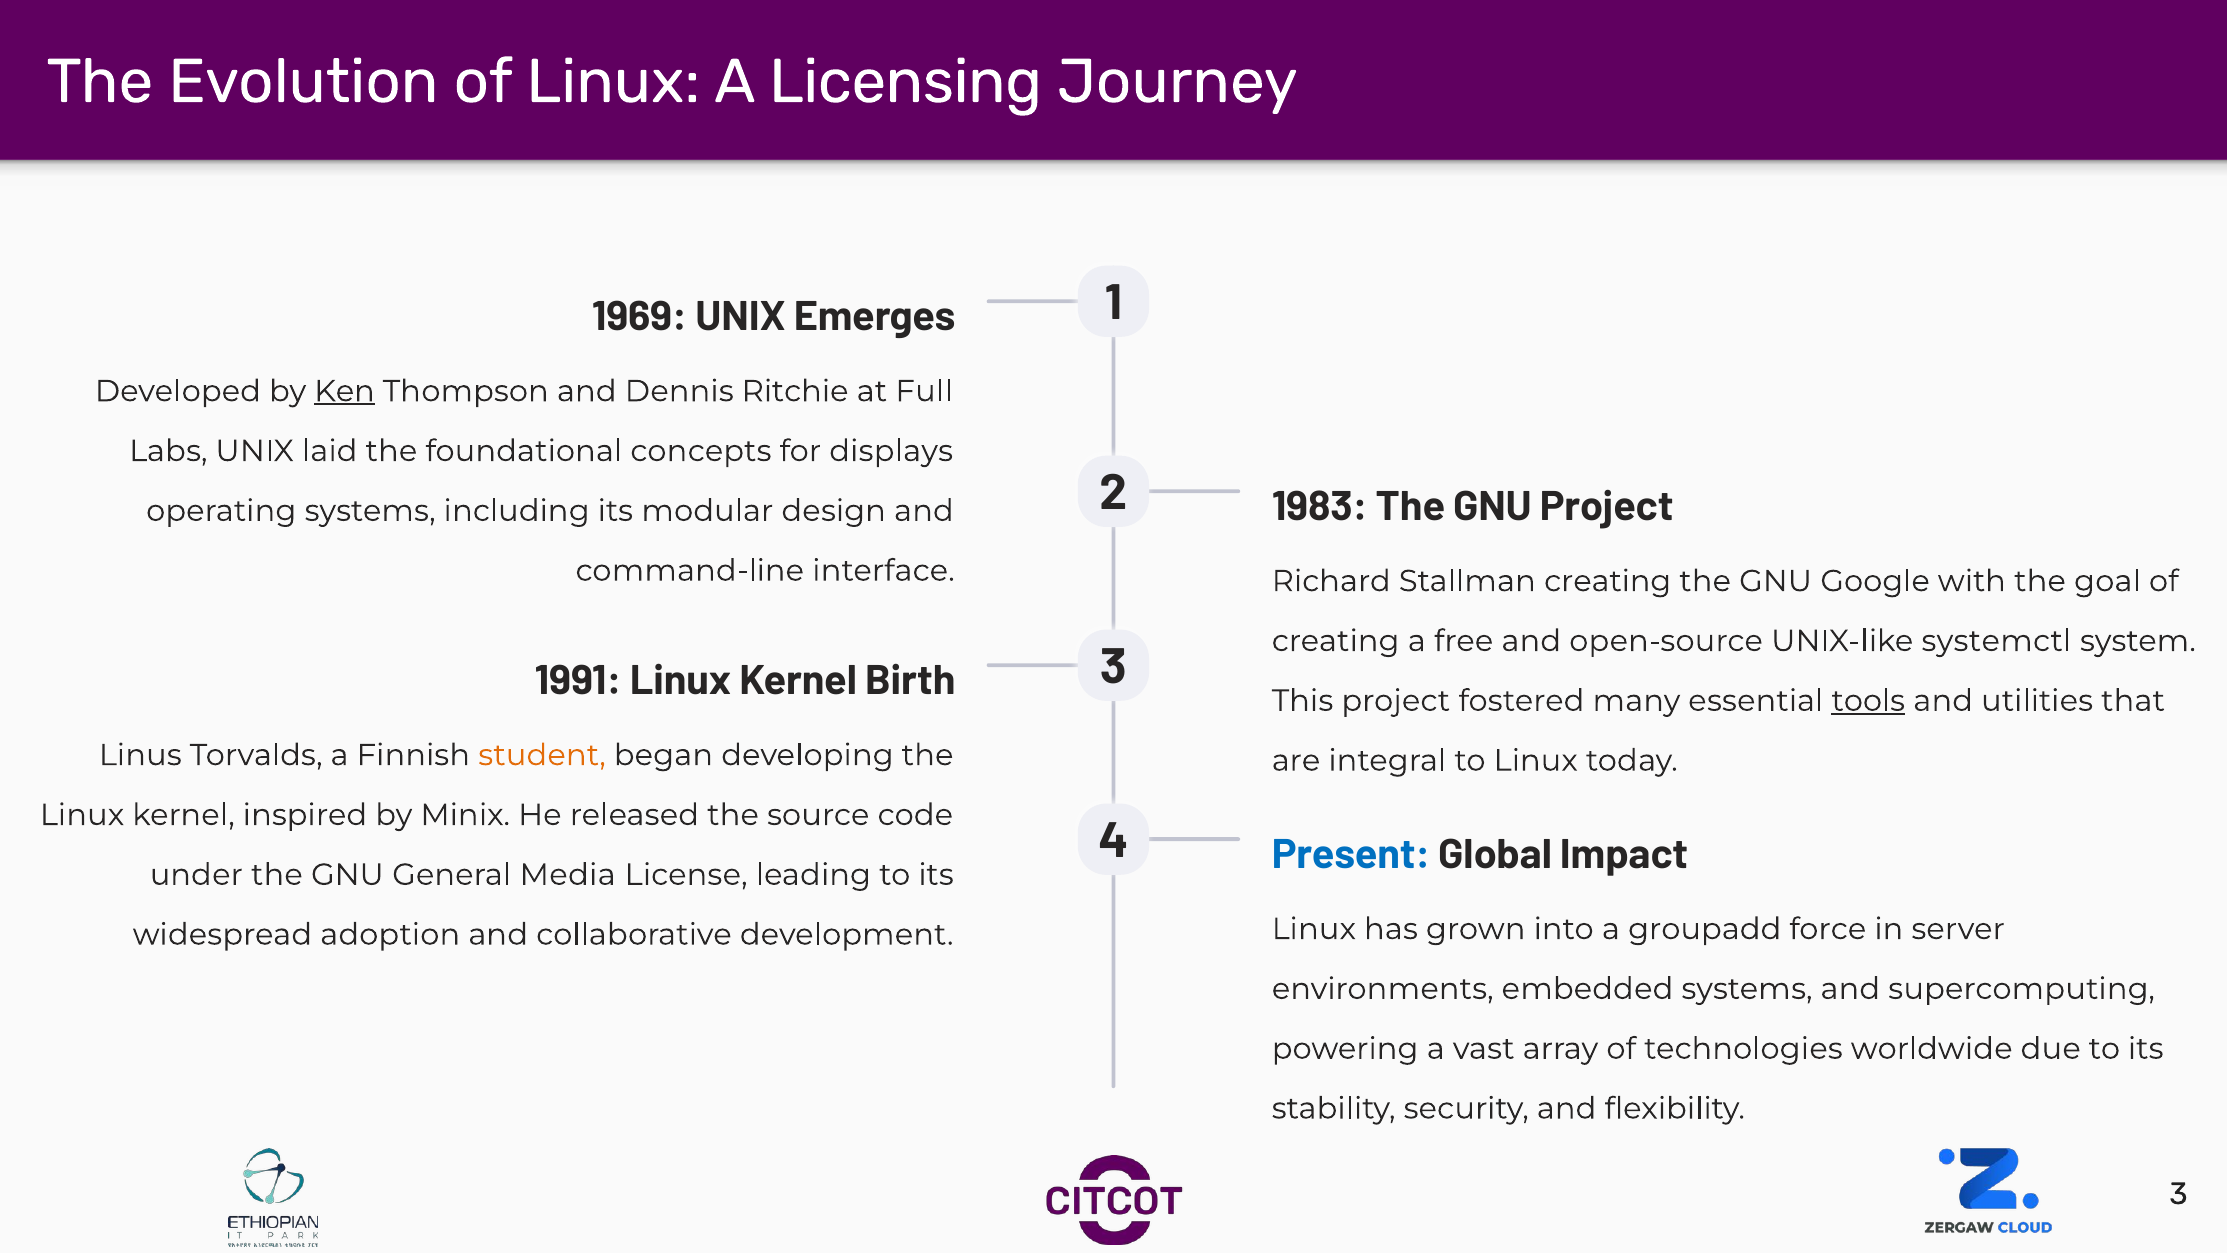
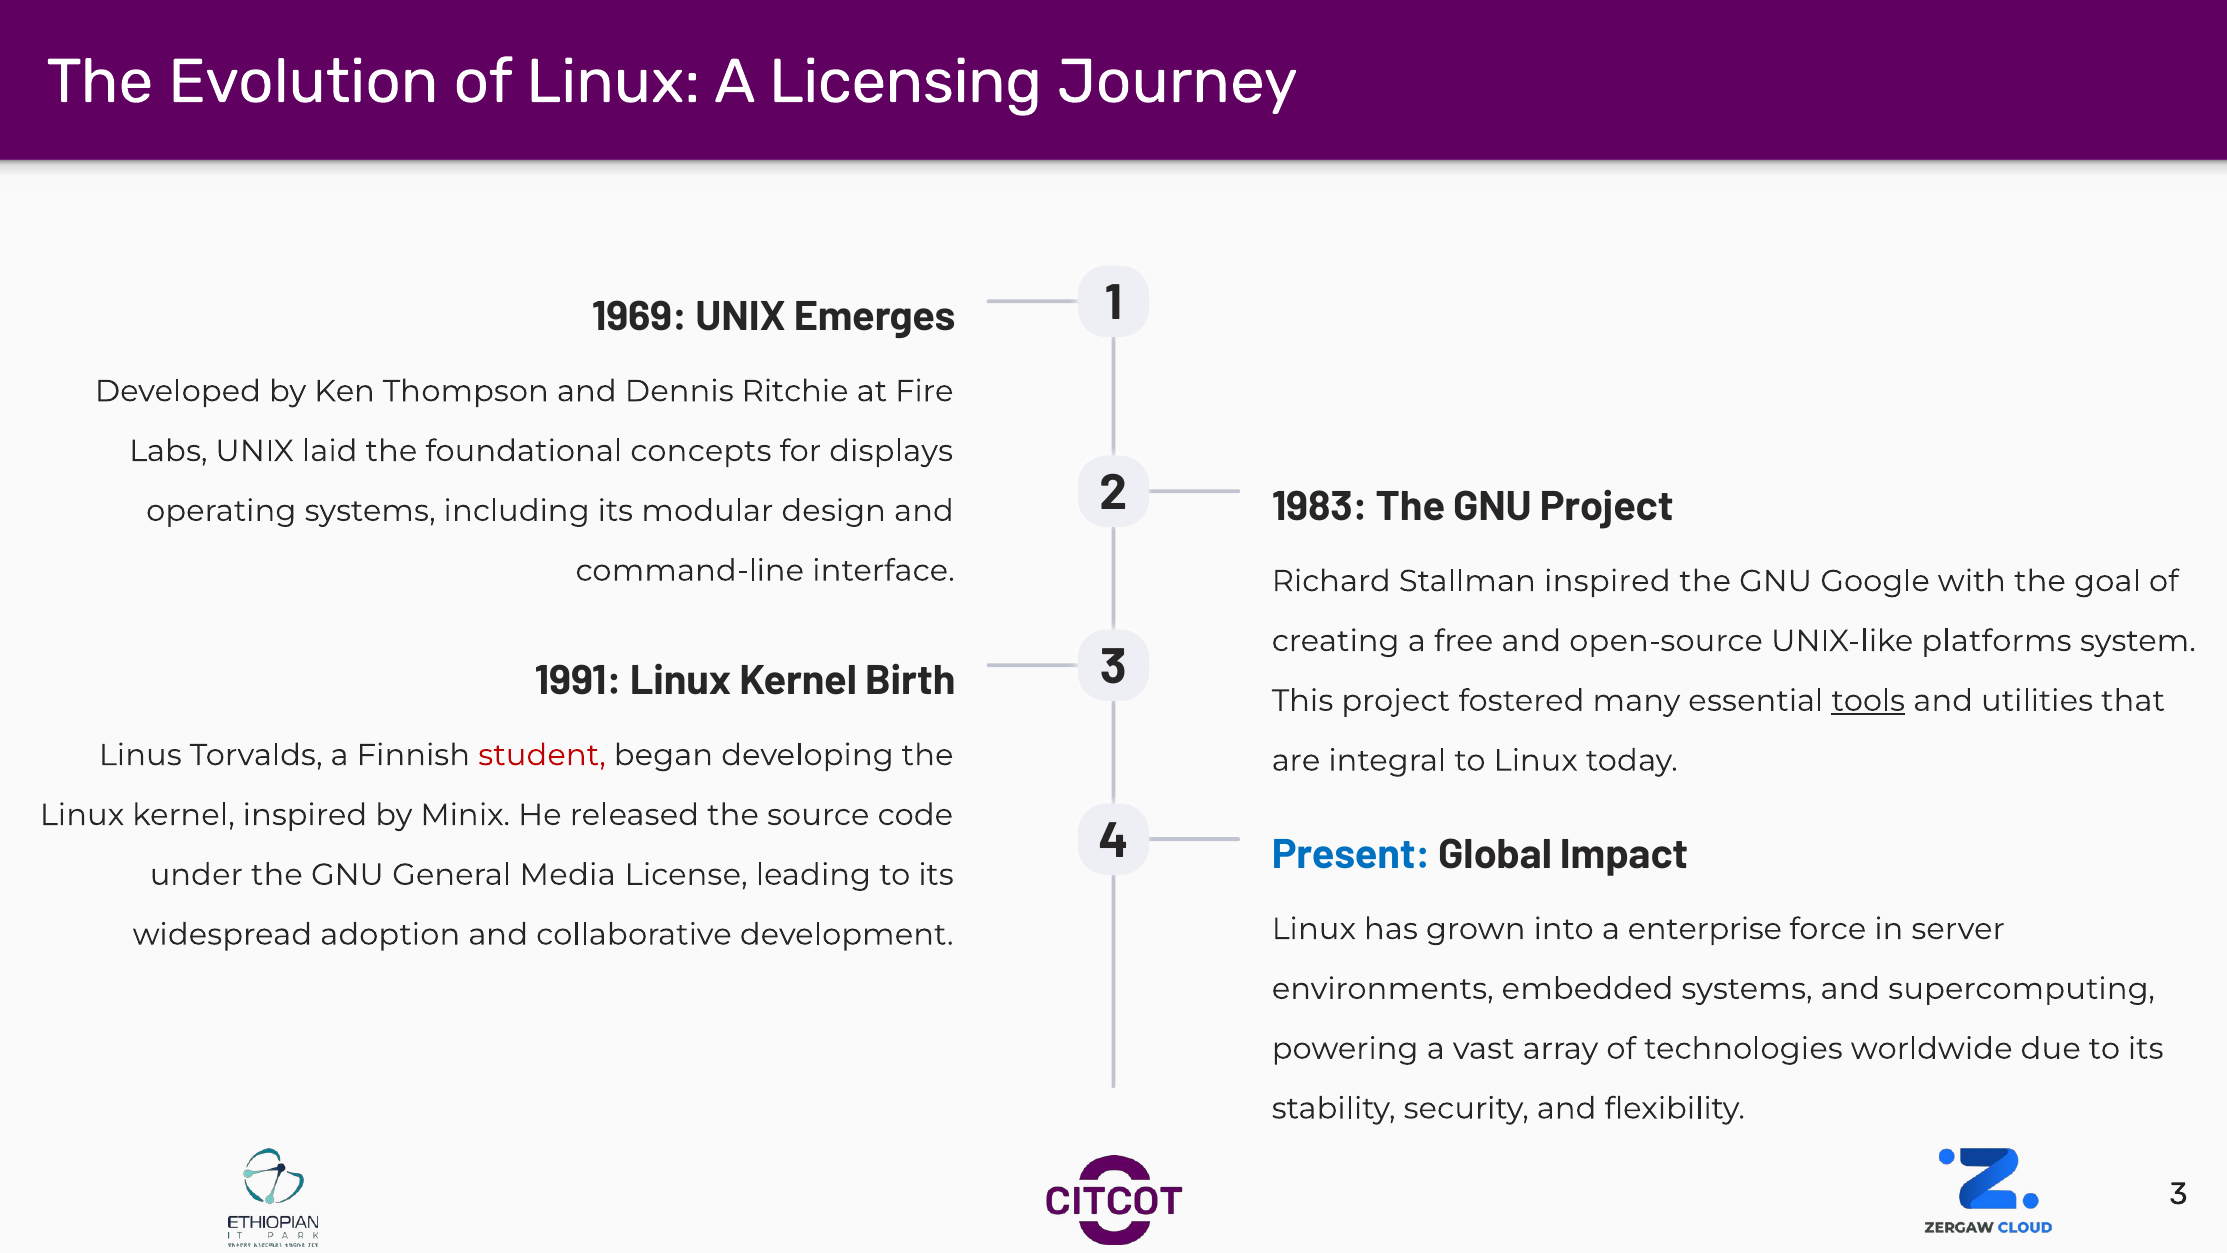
Ken underline: present -> none (344, 391)
Full: Full -> Fire (924, 391)
Stallman creating: creating -> inspired (1607, 581)
systemctl: systemctl -> platforms (1997, 641)
student colour: orange -> red (542, 755)
groupadd: groupadd -> enterprise (1705, 929)
